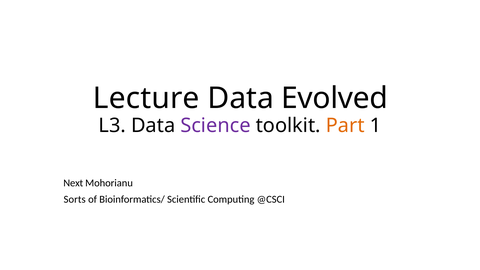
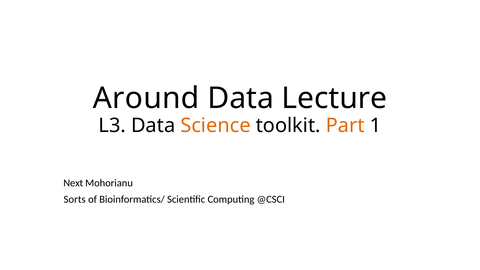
Lecture: Lecture -> Around (146, 98)
Evolved: Evolved -> Lecture (334, 98)
Science colour: purple -> orange (216, 125)
